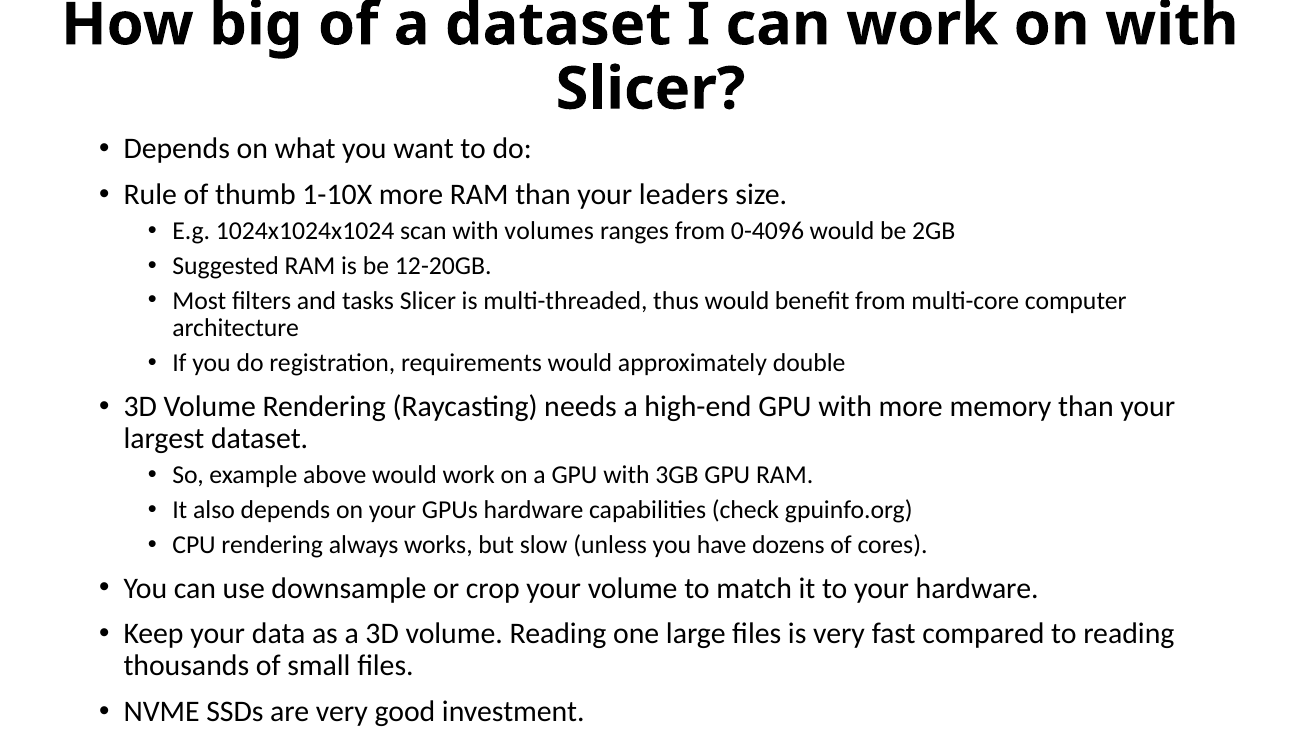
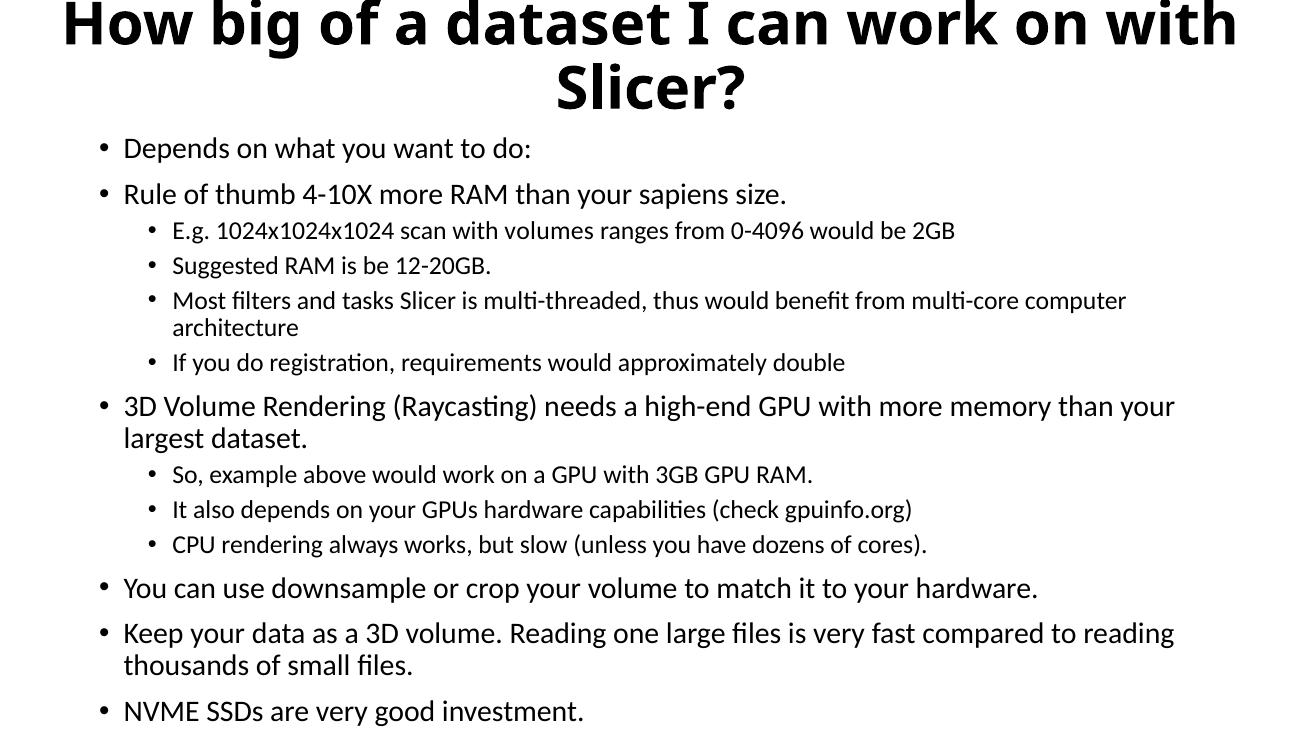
1-10X: 1-10X -> 4-10X (337, 194)
leaders: leaders -> sapiens (684, 194)
